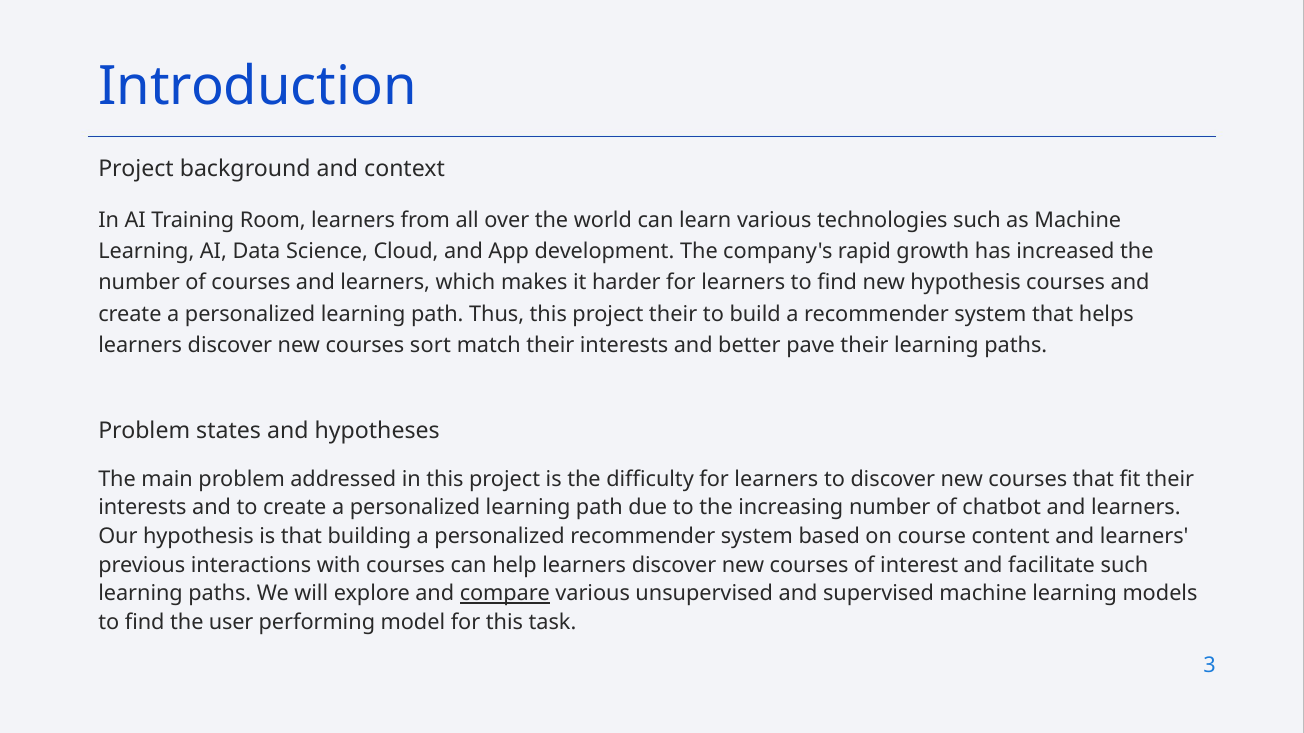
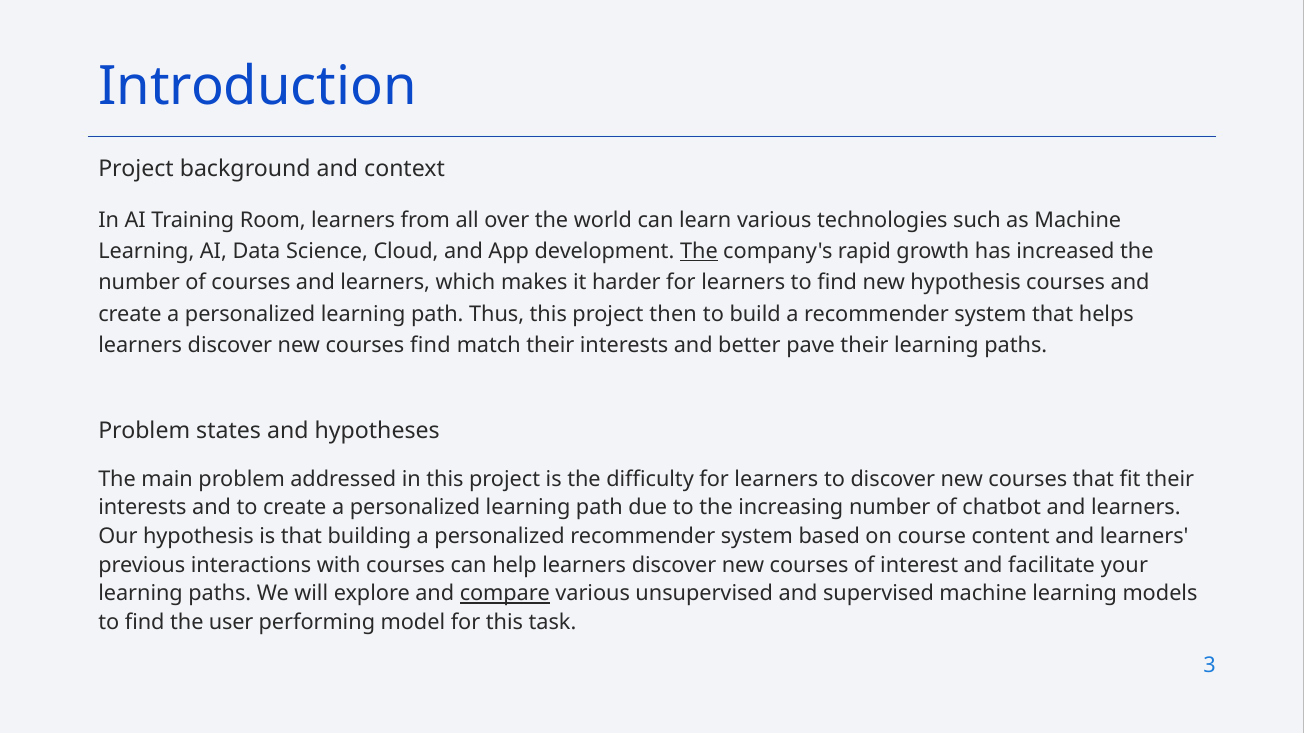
The underline: none -> present (699, 252)
project their: their -> then (673, 314)
courses sort: sort -> find (430, 345)
facilitate such: such -> your (1124, 565)
